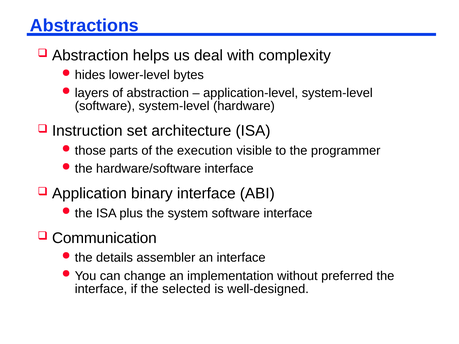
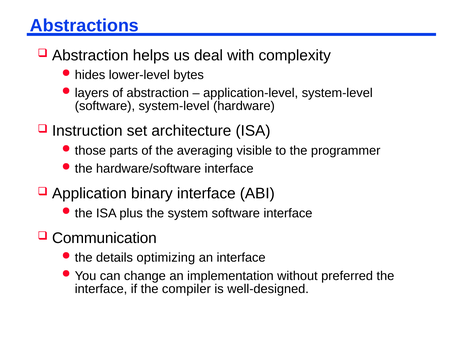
execution: execution -> averaging (205, 151)
assembler: assembler -> optimizing (166, 258)
selected: selected -> compiler (186, 289)
